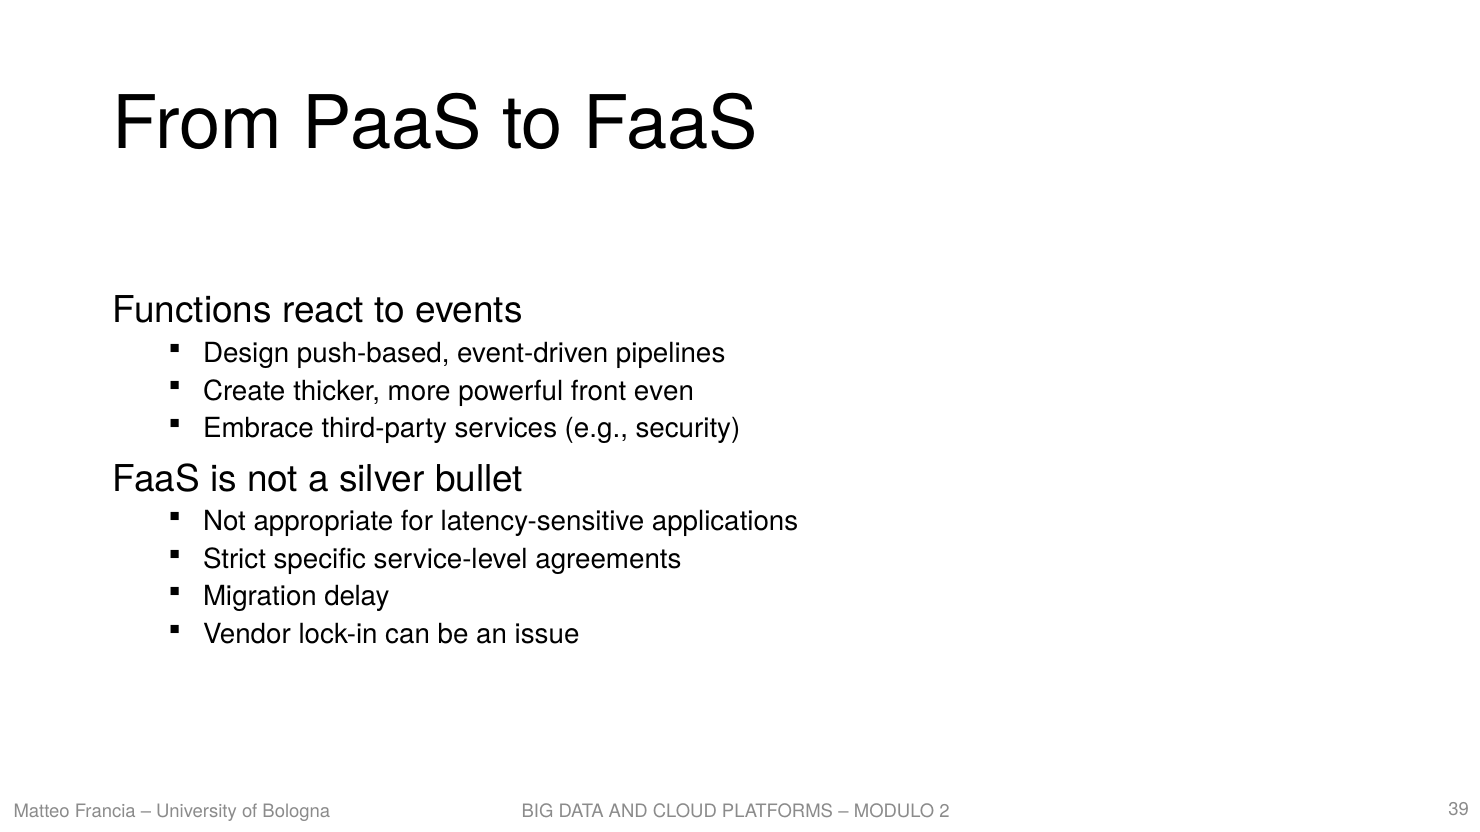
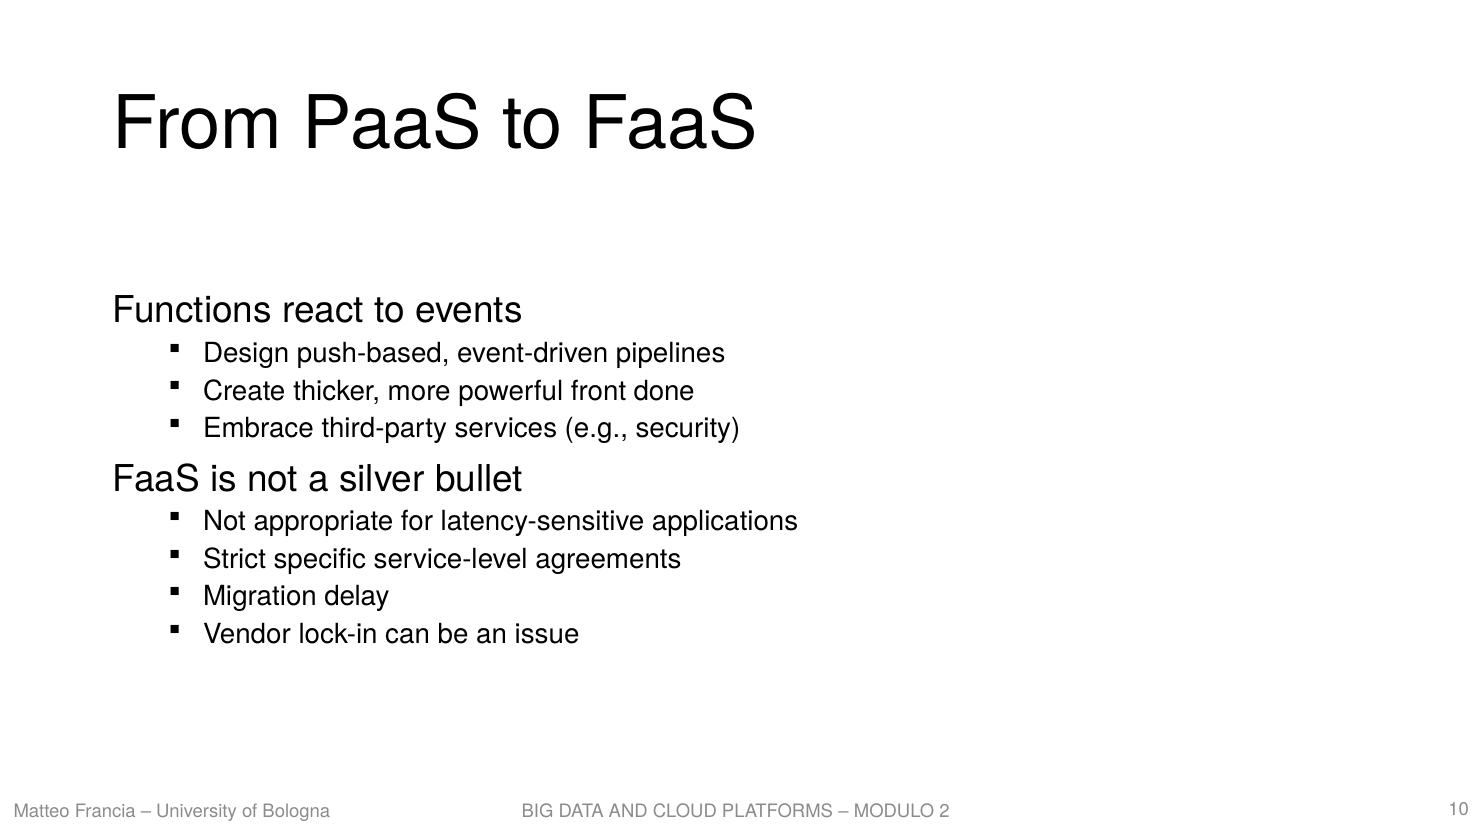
even: even -> done (664, 391)
39: 39 -> 10 (1459, 809)
